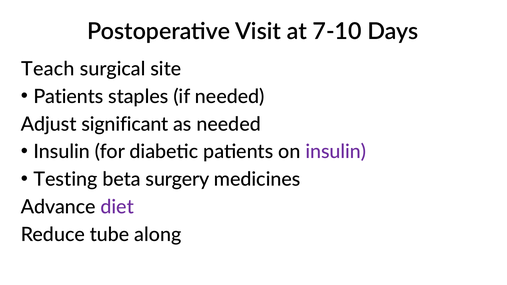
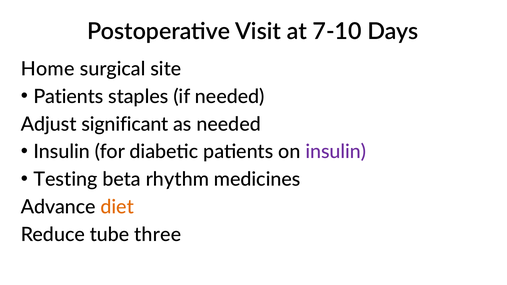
Teach: Teach -> Home (48, 69)
surgery: surgery -> rhythm (177, 180)
diet colour: purple -> orange (117, 207)
along: along -> three (158, 235)
